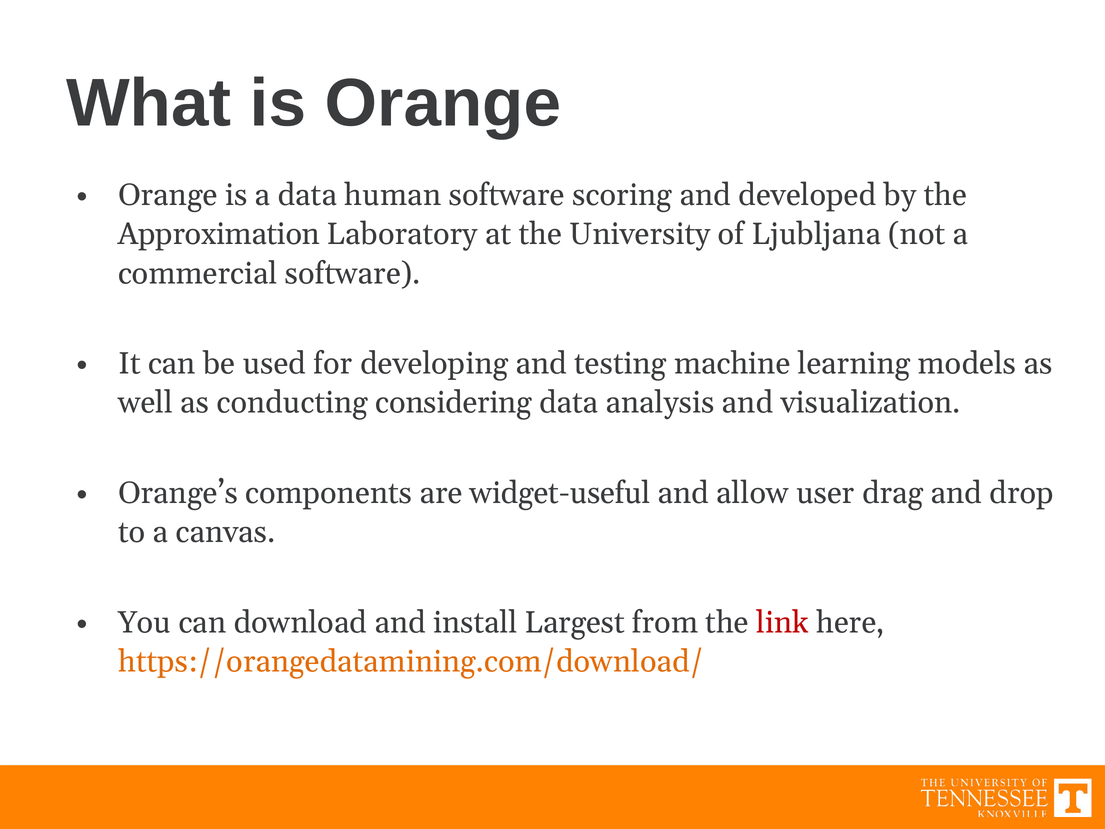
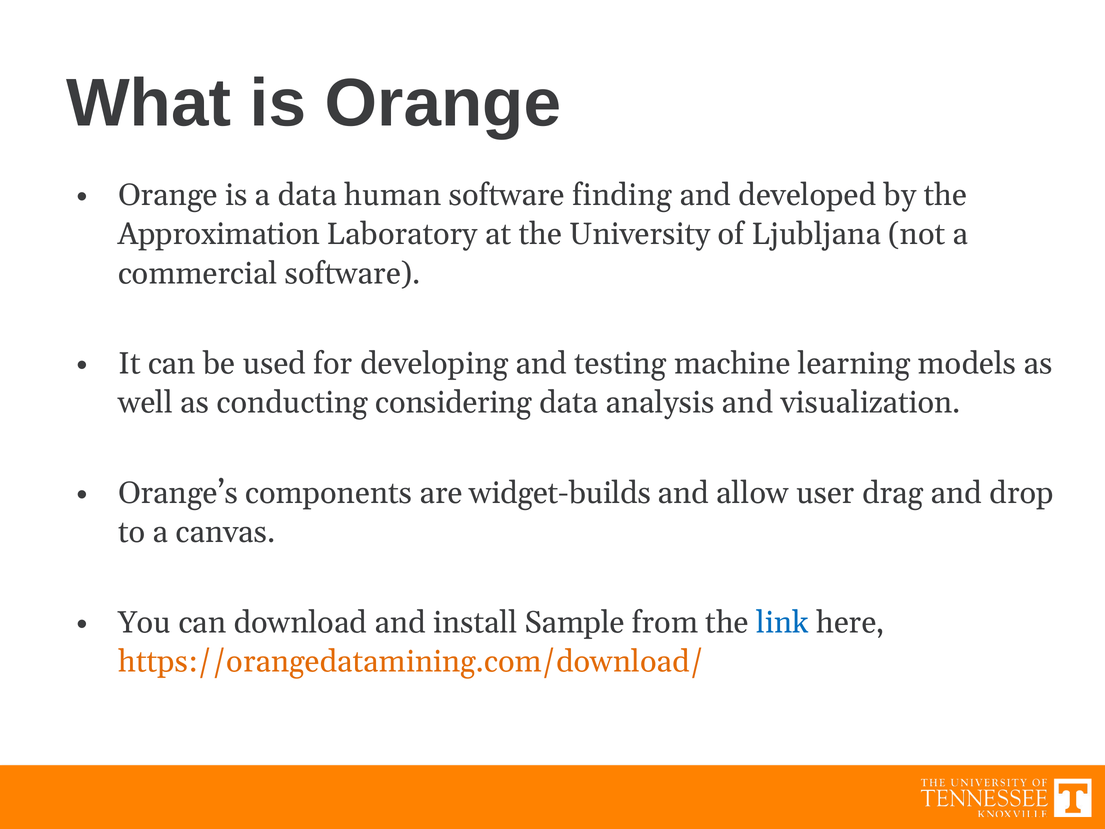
scoring: scoring -> finding (622, 195)
widget-useful: widget-useful -> widget-builds (560, 493)
Largest: Largest -> Sample (575, 622)
link colour: red -> blue (782, 622)
